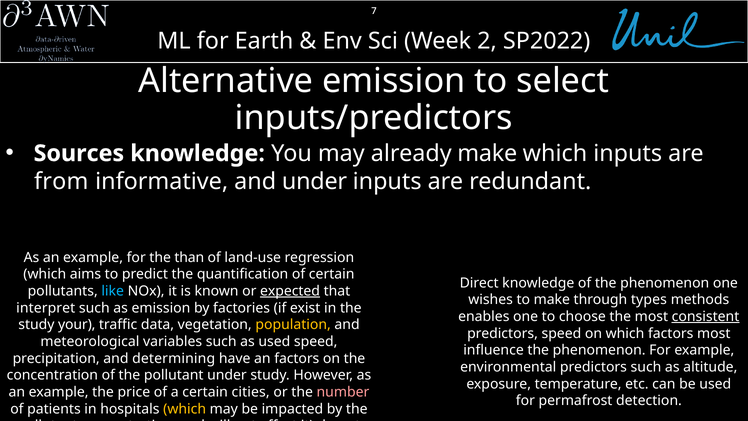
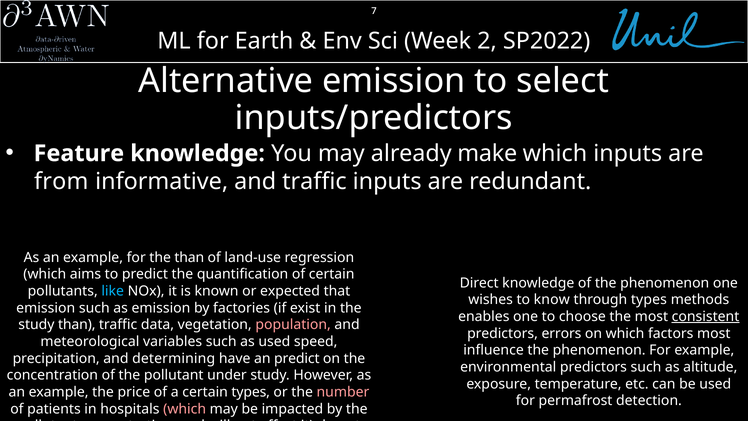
Sources: Sources -> Feature (79, 153)
and under: under -> traffic (314, 181)
expected underline: present -> none (290, 291)
to make: make -> know (552, 300)
interpret: interpret -> emission (46, 308)
study your: your -> than (77, 325)
population colour: yellow -> pink (293, 325)
predictors speed: speed -> errors (561, 333)
an factors: factors -> predict (297, 358)
certain cities: cities -> types (251, 392)
which colour: yellow -> pink (185, 409)
